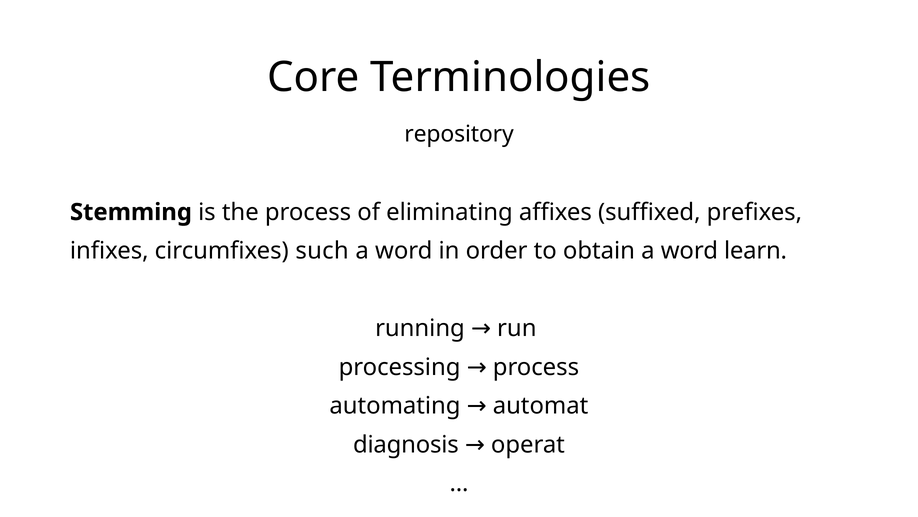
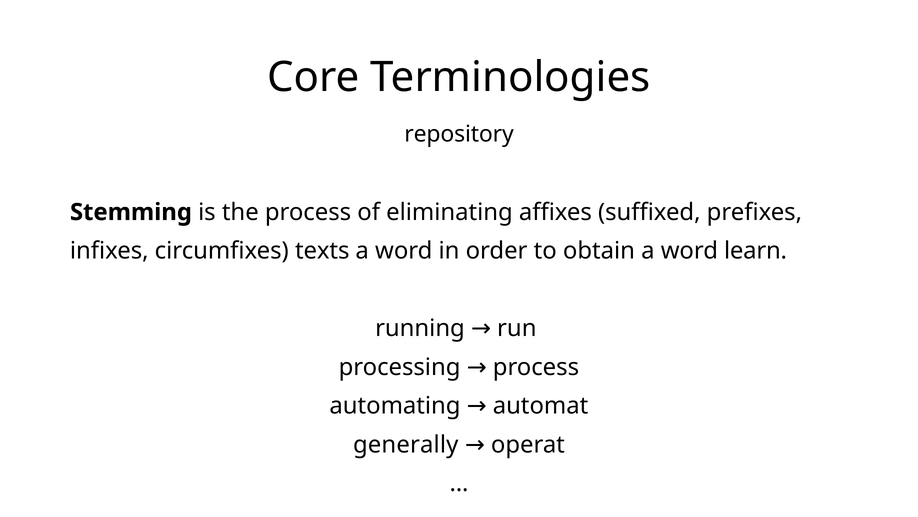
such: such -> texts (322, 251)
diagnosis: diagnosis -> generally (406, 444)
